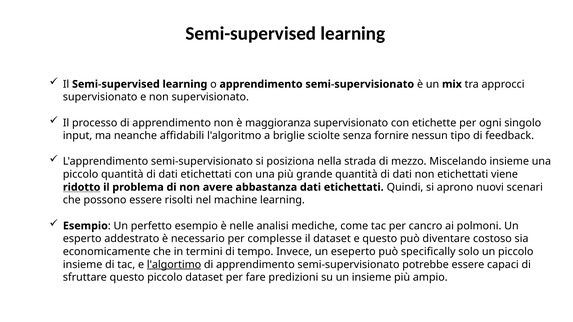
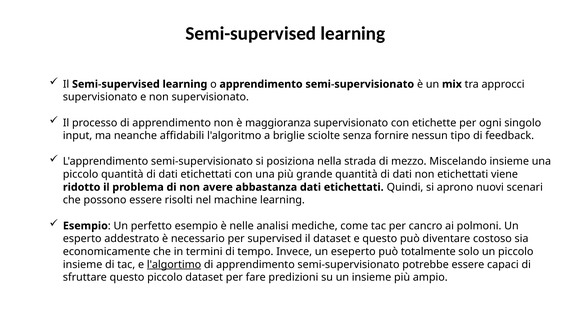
ridotto underline: present -> none (82, 187)
complesse: complesse -> supervised (275, 239)
specifically: specifically -> totalmente (428, 252)
